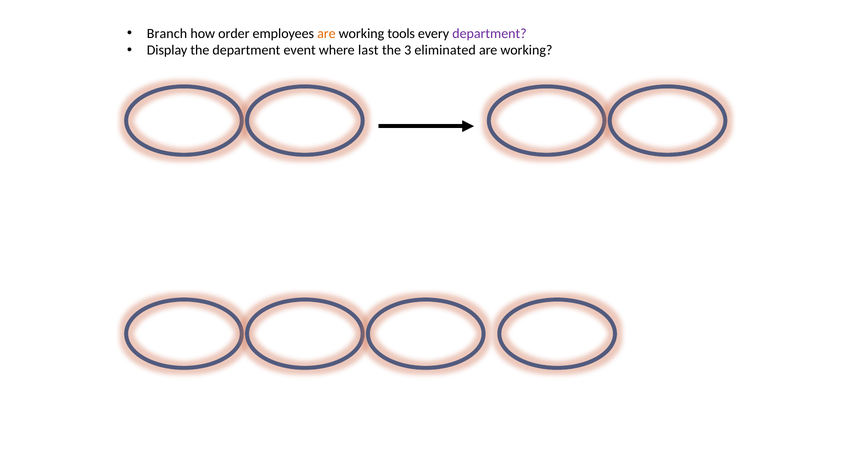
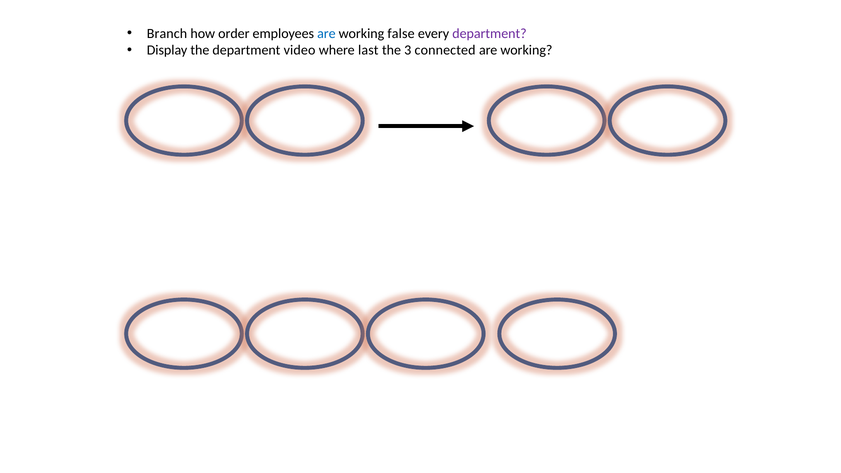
are colour: orange -> blue (326, 34)
tools: tools -> false (401, 34)
event: event -> video (300, 50)
eliminated: eliminated -> connected (445, 50)
